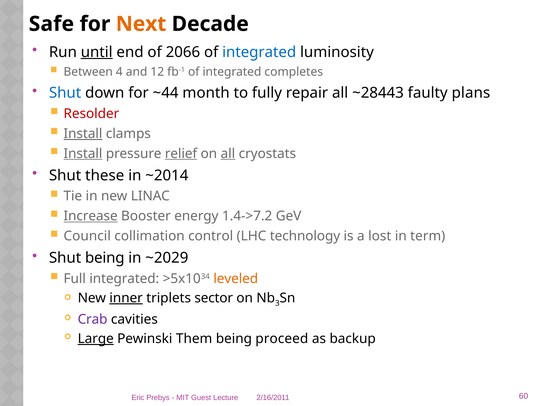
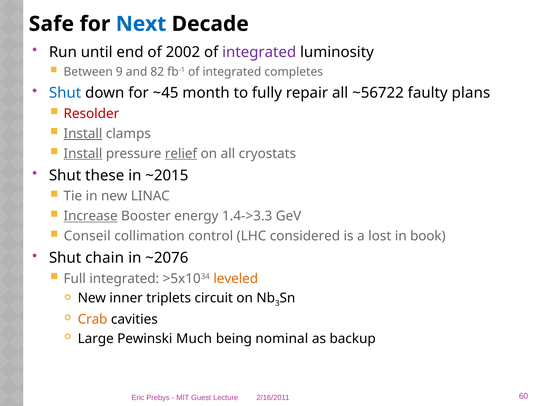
Next colour: orange -> blue (141, 24)
until underline: present -> none (97, 52)
2066: 2066 -> 2002 (183, 52)
integrated colour: blue -> purple (259, 52)
4: 4 -> 9 (119, 72)
12: 12 -> 82 (157, 72)
~44: ~44 -> ~45 (166, 93)
~28443: ~28443 -> ~56722 (378, 93)
all underline: present -> none (228, 154)
~2014: ~2014 -> ~2015 (167, 175)
1.4->7.2: 1.4->7.2 -> 1.4->3.3 (247, 216)
Council: Council -> Conseil (87, 236)
technology: technology -> considered (305, 236)
term: term -> book (428, 236)
Shut being: being -> chain (105, 258)
~2029: ~2029 -> ~2076 (167, 258)
inner underline: present -> none (126, 298)
sector: sector -> circuit (214, 298)
Crab colour: purple -> orange (93, 319)
Large underline: present -> none (96, 338)
Them: Them -> Much (194, 338)
proceed: proceed -> nominal (282, 338)
